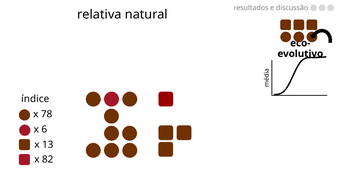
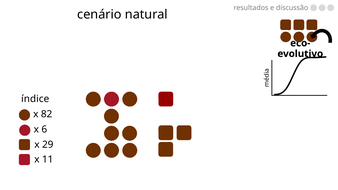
relativa: relativa -> cenário (99, 14)
78: 78 -> 82 (47, 114)
13: 13 -> 29 (48, 145)
82: 82 -> 11 (48, 160)
